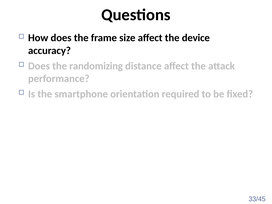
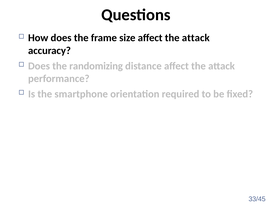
size affect the device: device -> attack (196, 38)
